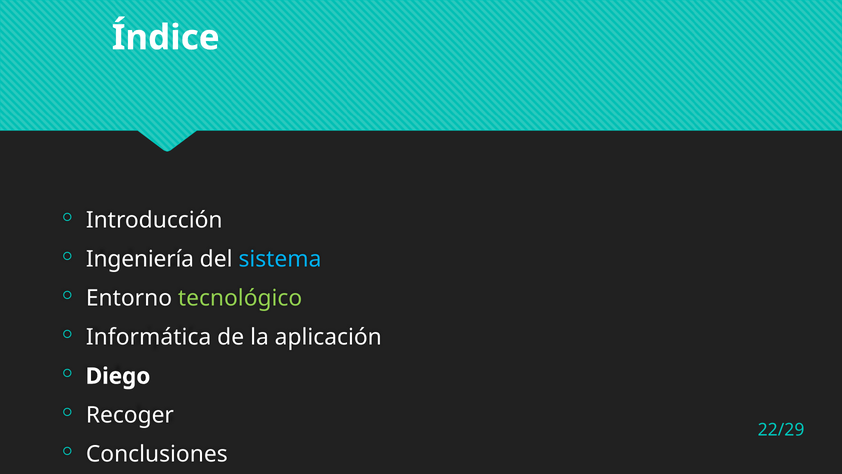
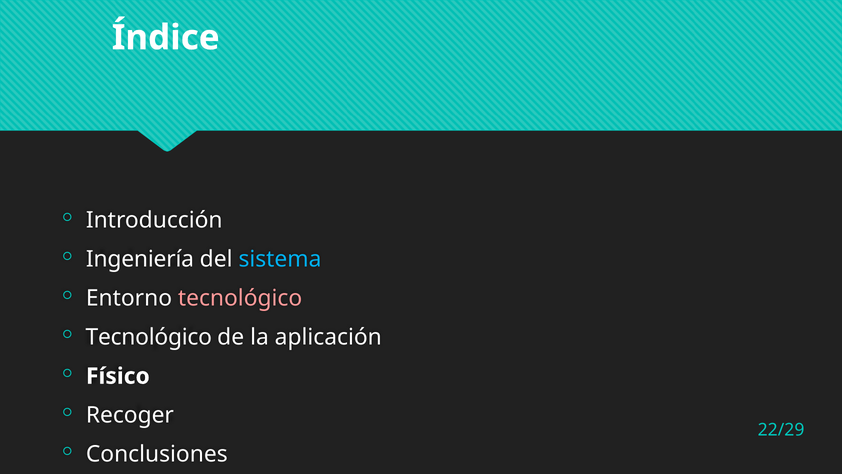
tecnológico colour: light green -> pink (240, 298)
Informática: Informática -> Tecnológico (149, 337)
Diego: Diego -> Físico (118, 376)
